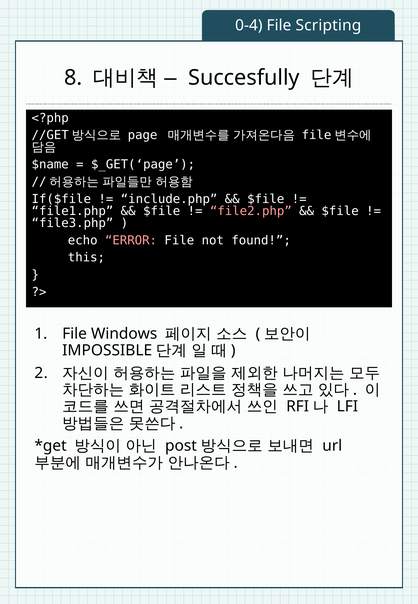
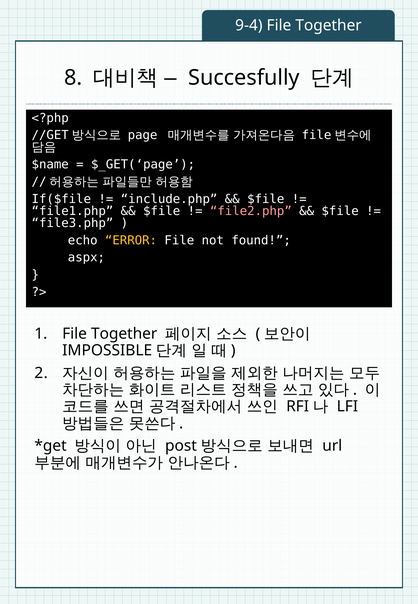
0-4: 0-4 -> 9-4 (249, 25)
Scripting: Scripting -> Together (329, 25)
ERROR colour: pink -> yellow (131, 240)
this: this -> aspx (86, 257)
Windows: Windows -> Together (124, 334)
